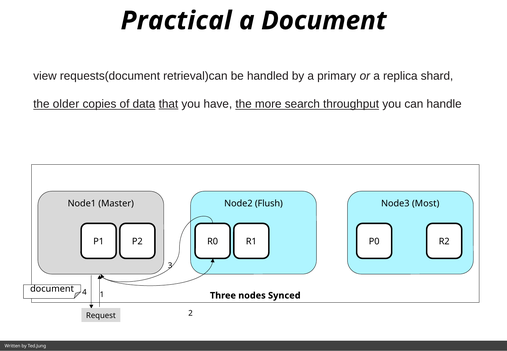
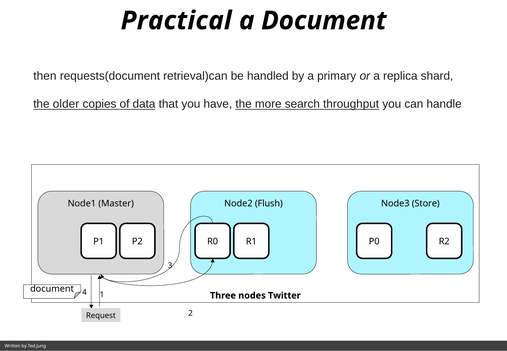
view: view -> then (45, 76)
that underline: present -> none (168, 104)
Most: Most -> Store (426, 204)
Synced: Synced -> Twitter (284, 296)
